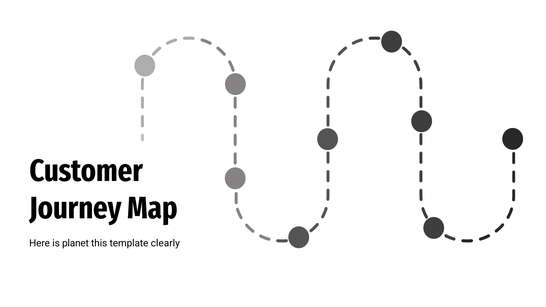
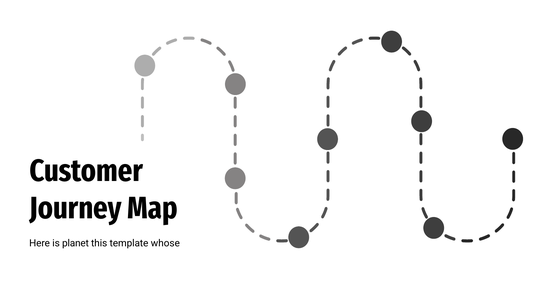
clearly: clearly -> whose (165, 243)
